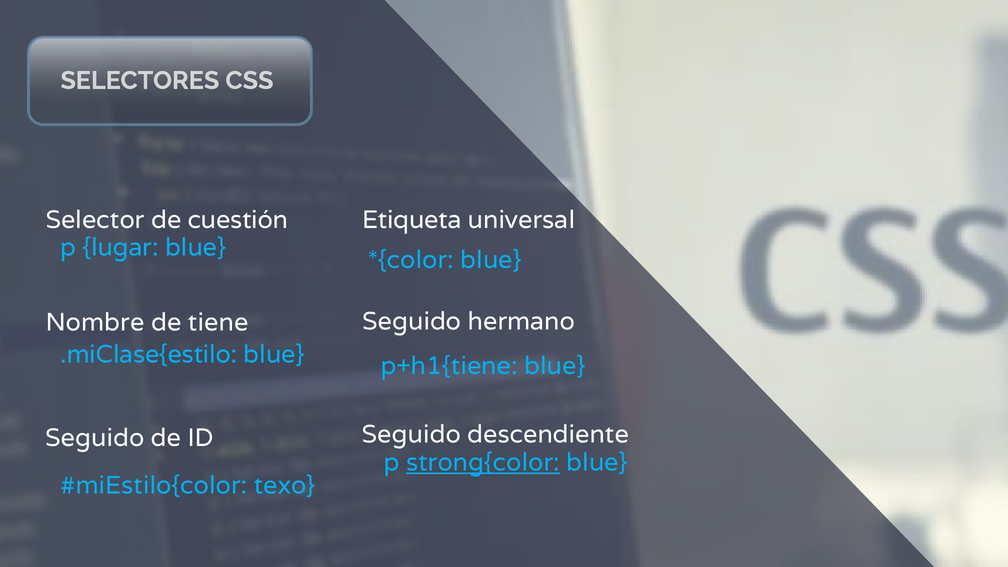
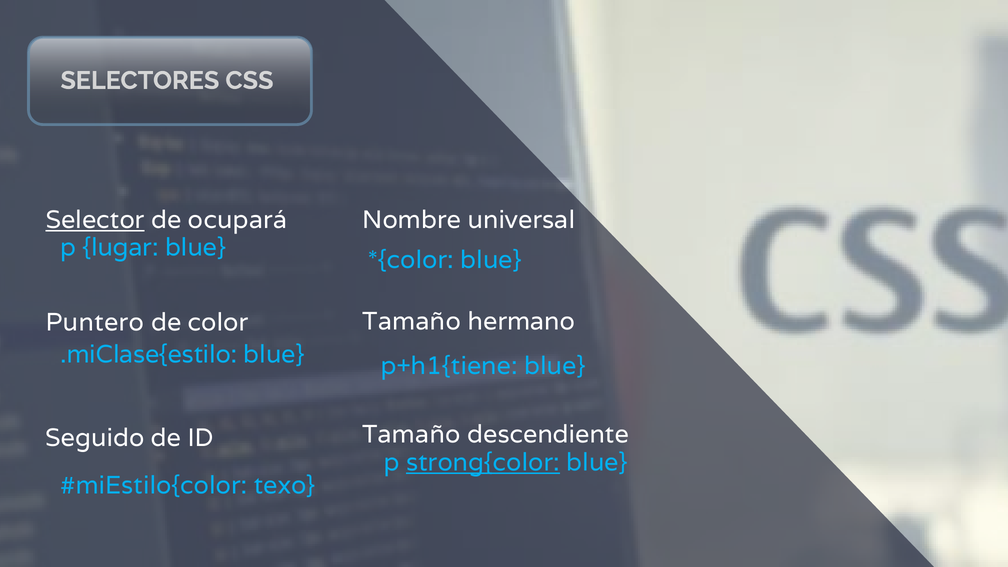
Etiqueta: Etiqueta -> Nombre (412, 220)
Selector underline: none -> present (95, 220)
cuestión: cuestión -> ocupará (238, 220)
Seguido: Seguido -> Tamaño (412, 321)
Nombre: Nombre -> Puntero (95, 322)
tiene: tiene -> color (218, 322)
Seguido: Seguido -> Tamaño (411, 435)
